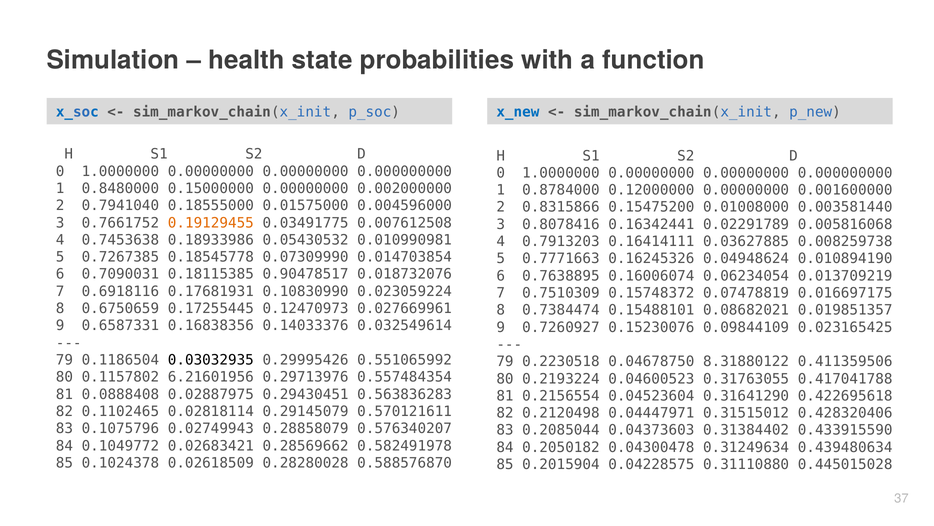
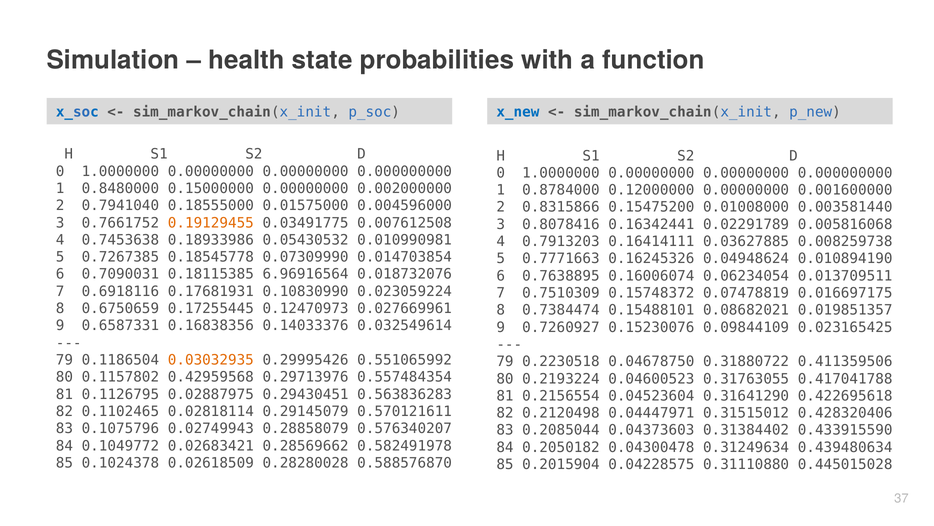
0.90478517: 0.90478517 -> 6.96916564 (306, 274)
0.013709219: 0.013709219 -> 0.013709511 (845, 276)
0.03032935 colour: black -> orange (211, 360)
8.31880122: 8.31880122 -> 0.31880722 (746, 361)
6.21601956: 6.21601956 -> 0.42959568 (211, 377)
0.0888408: 0.0888408 -> 0.1126795 (120, 394)
